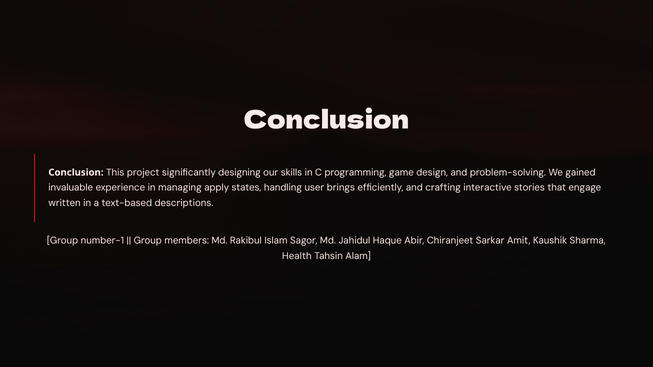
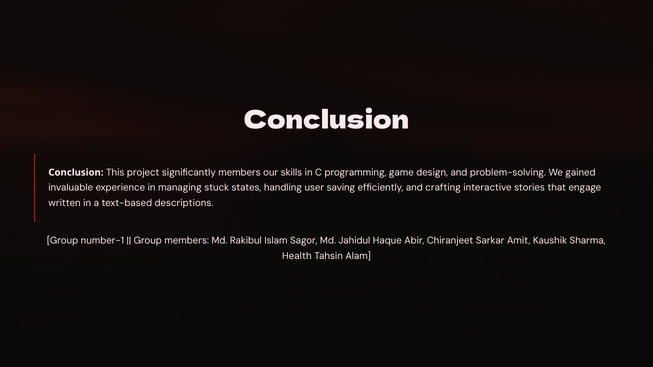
significantly designing: designing -> members (239, 173)
apply: apply -> stuck (217, 188)
brings: brings -> saving (341, 188)
